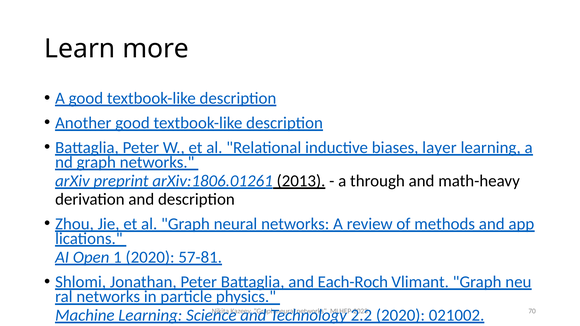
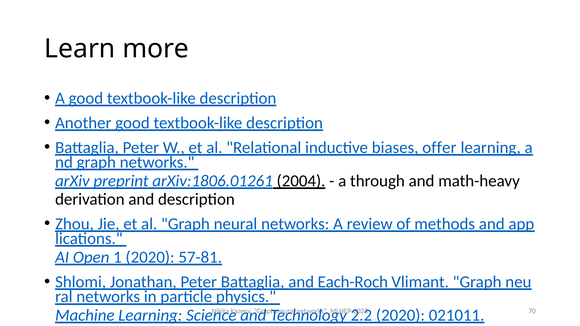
layer: layer -> offer (439, 148)
2013: 2013 -> 2004 (301, 181)
021002: 021002 -> 021011 (457, 316)
